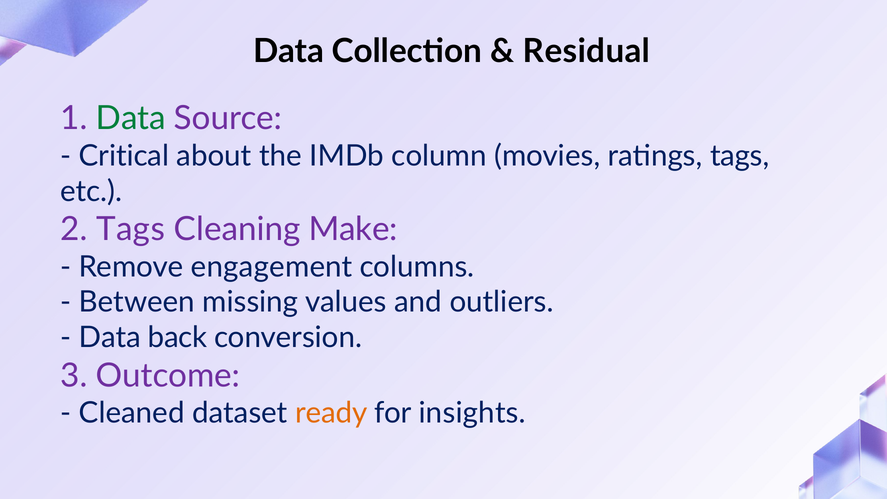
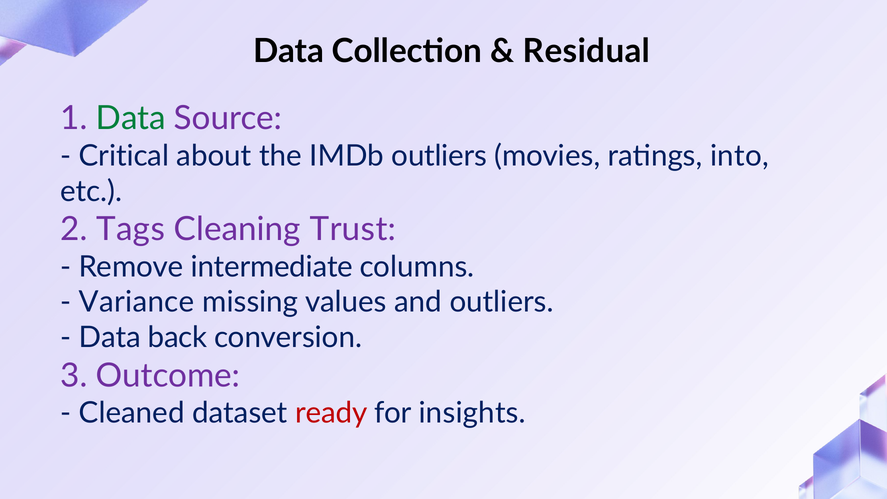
IMDb column: column -> outliers (439, 156)
ratings tags: tags -> into (739, 156)
Make: Make -> Trust (353, 229)
engagement: engagement -> intermediate (272, 267)
Between: Between -> Variance (137, 302)
ready colour: orange -> red (331, 413)
